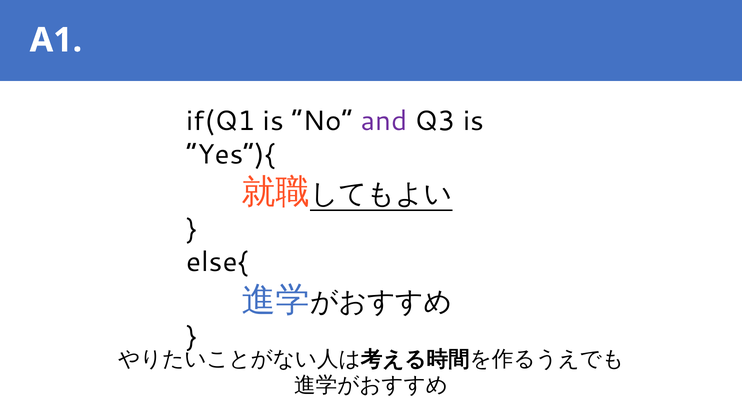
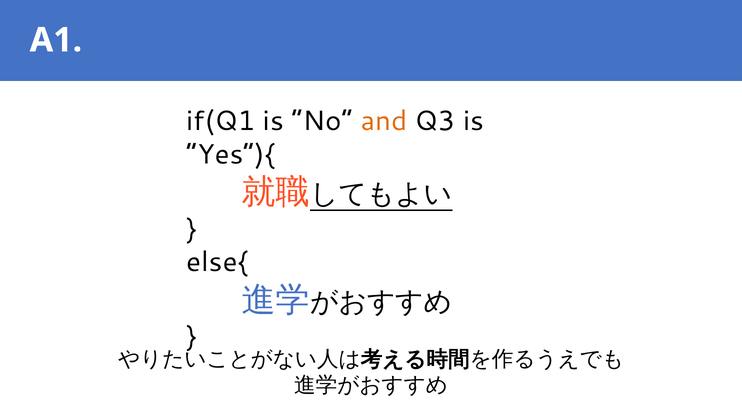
and colour: purple -> orange (384, 121)
